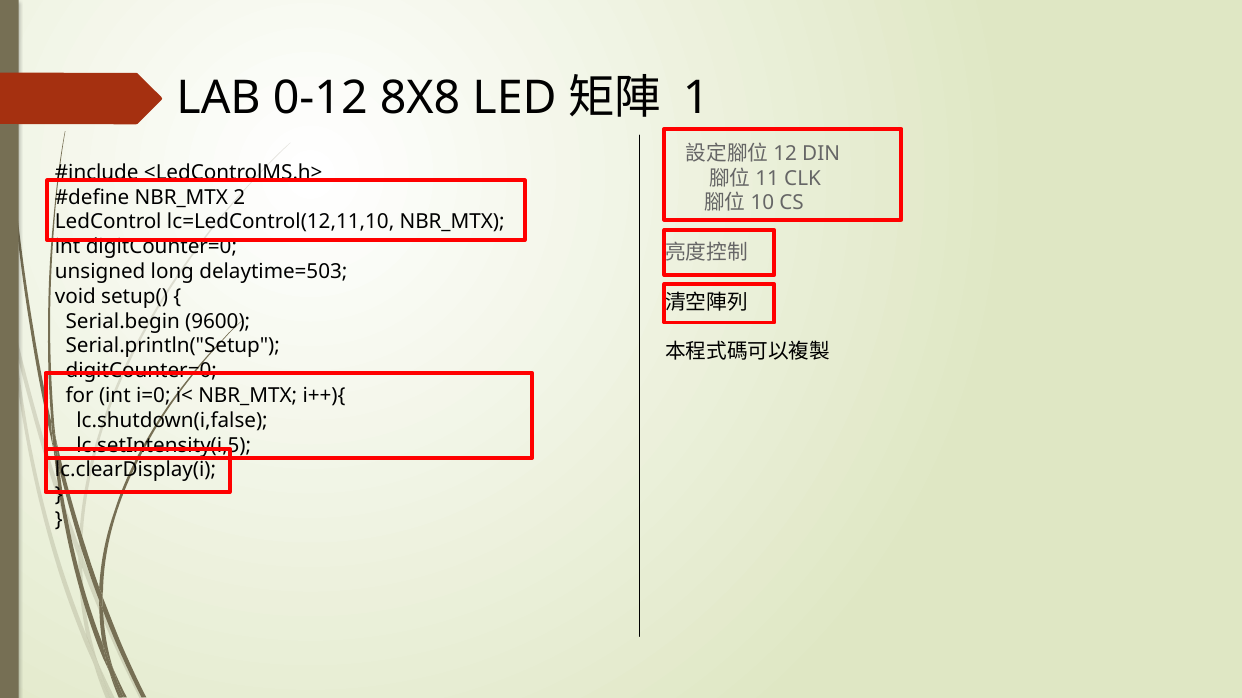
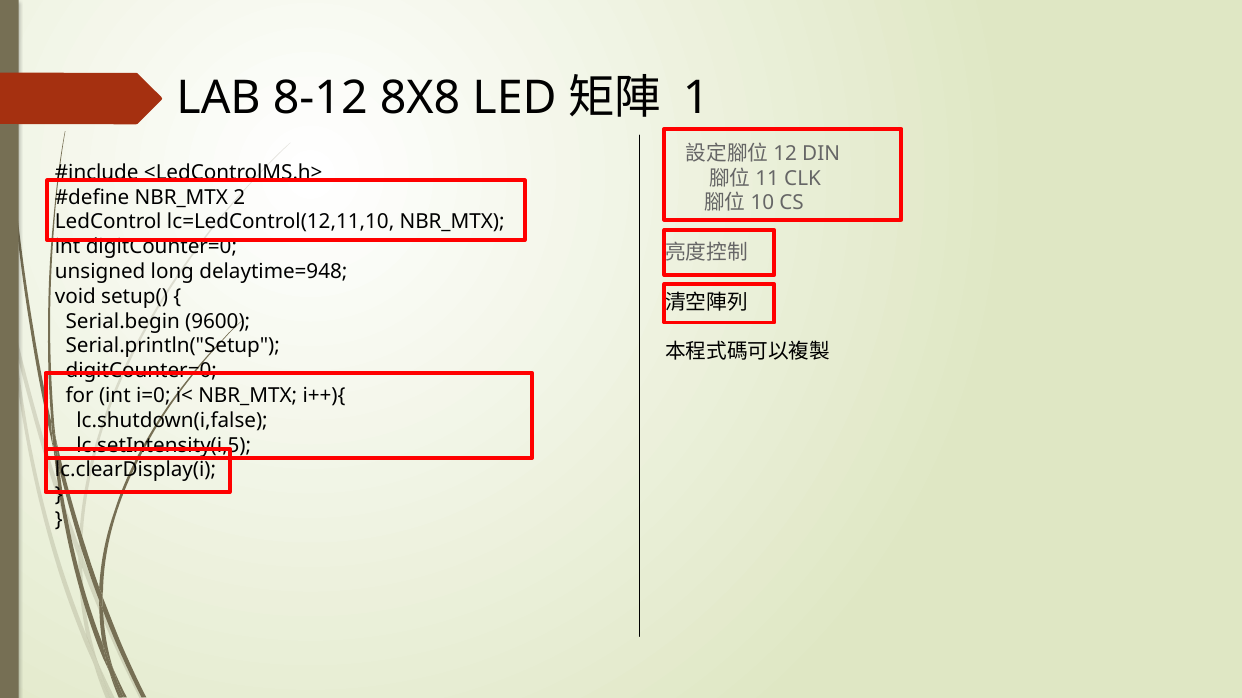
0-12: 0-12 -> 8-12 (320, 99)
delaytime=503: delaytime=503 -> delaytime=948 (273, 272)
